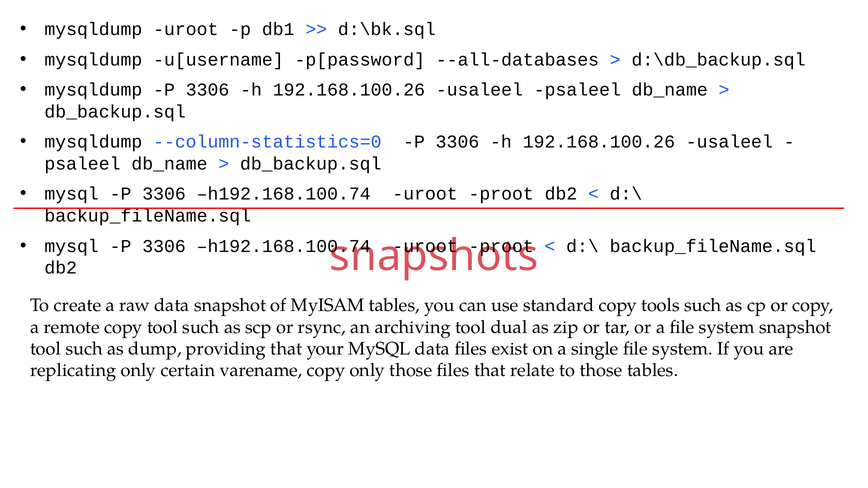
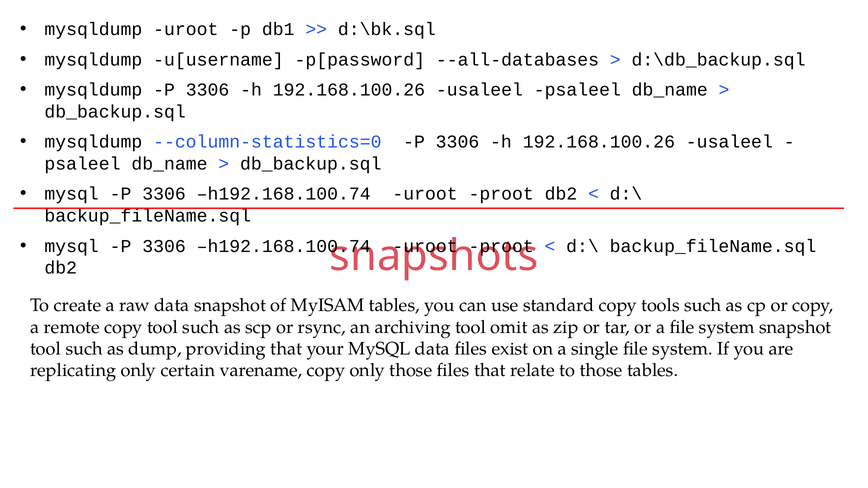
dual: dual -> omit (509, 327)
